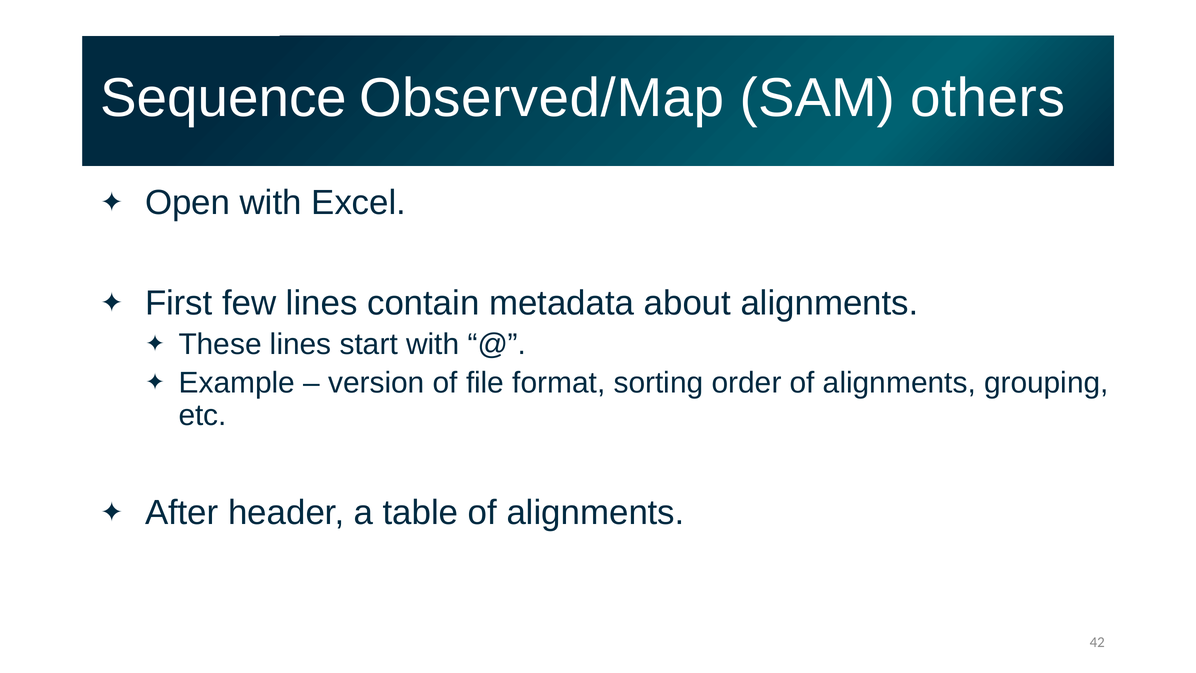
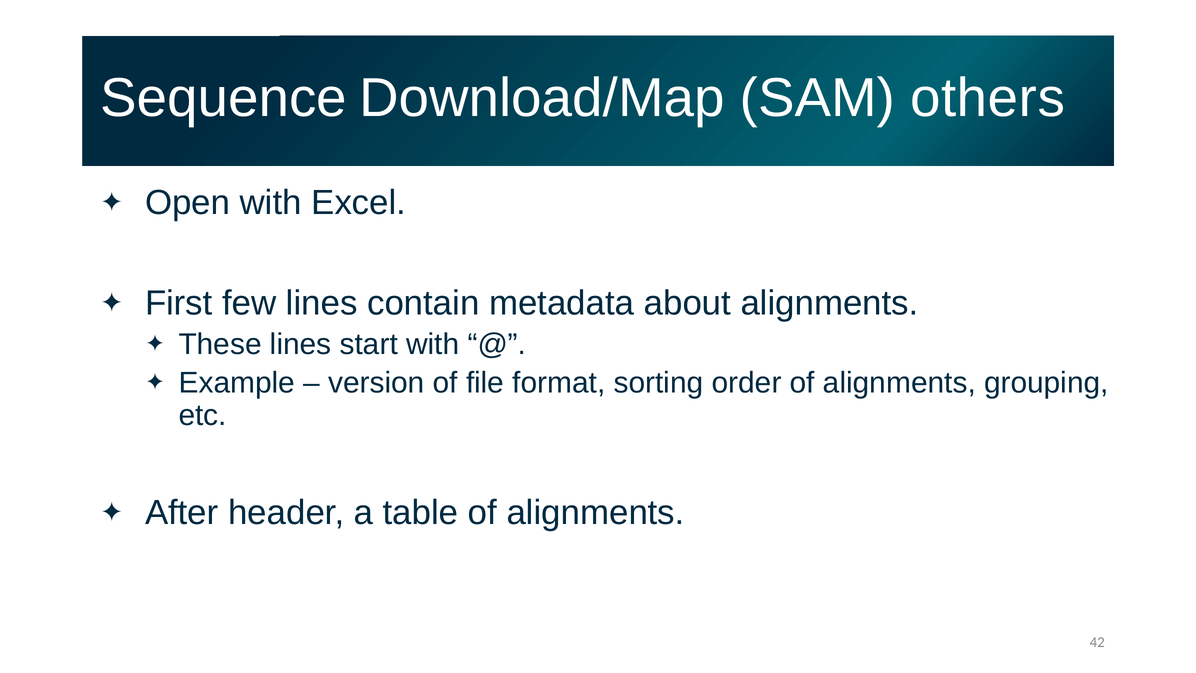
Observed/Map: Observed/Map -> Download/Map (542, 98)
